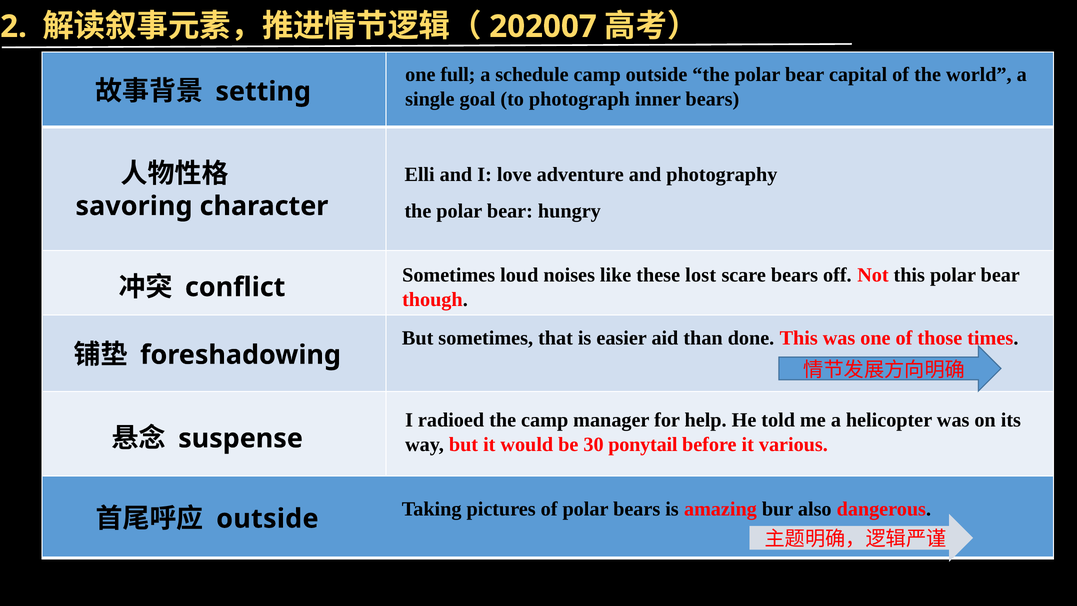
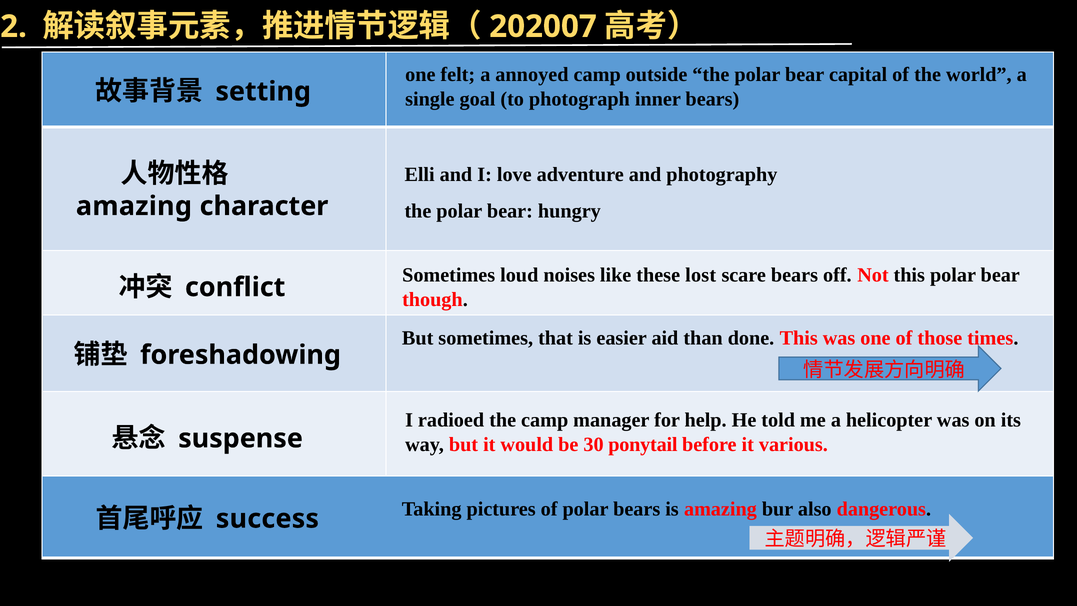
full: full -> felt (458, 75)
schedule: schedule -> annoyed (532, 75)
savoring: savoring -> amazing (134, 206)
outside: outside -> success (267, 519)
